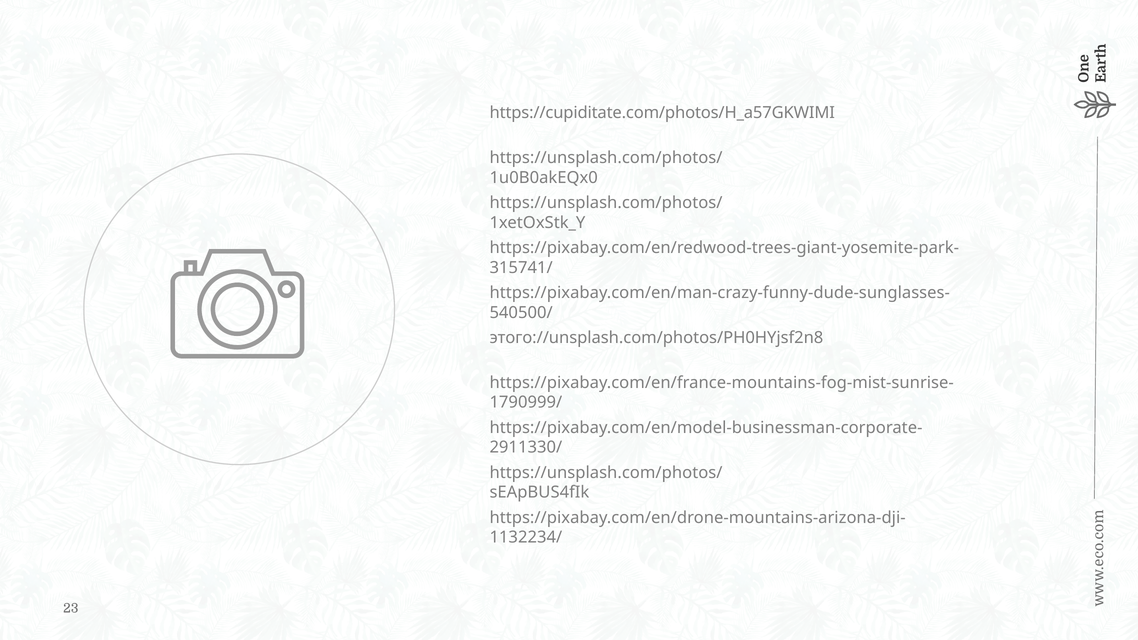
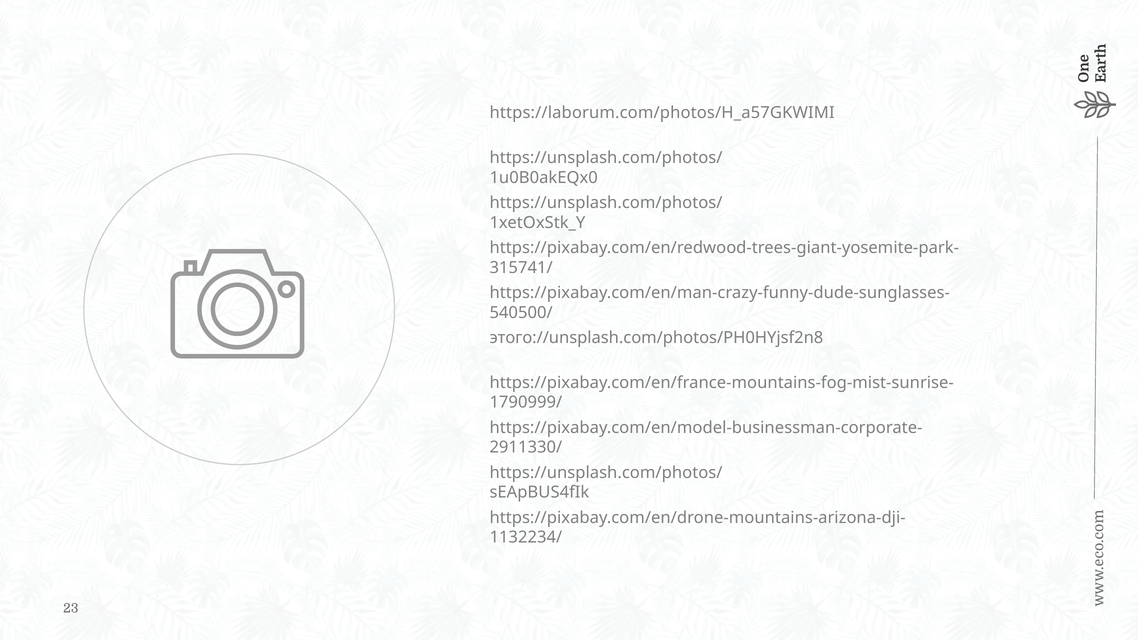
https://cupiditate.com/photos/H_a57GKWIMI: https://cupiditate.com/photos/H_a57GKWIMI -> https://laborum.com/photos/H_a57GKWIMI (662, 113)
